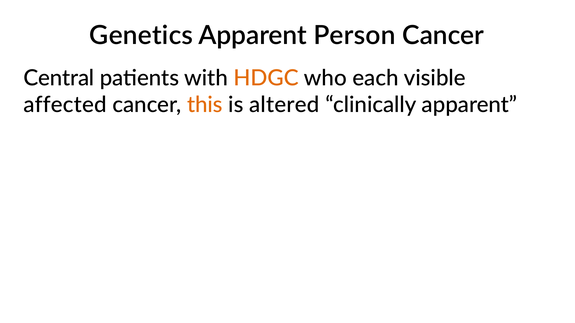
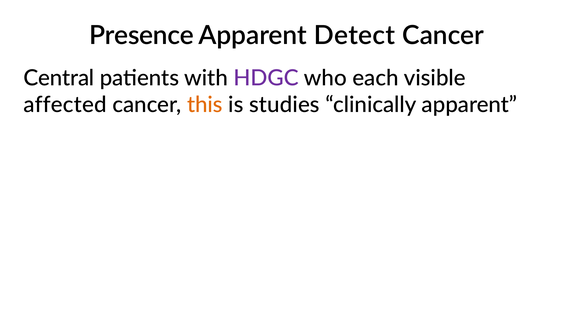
Genetics: Genetics -> Presence (141, 36)
Person: Person -> Detect (354, 36)
HDGC colour: orange -> purple (266, 78)
altered: altered -> studies (284, 105)
